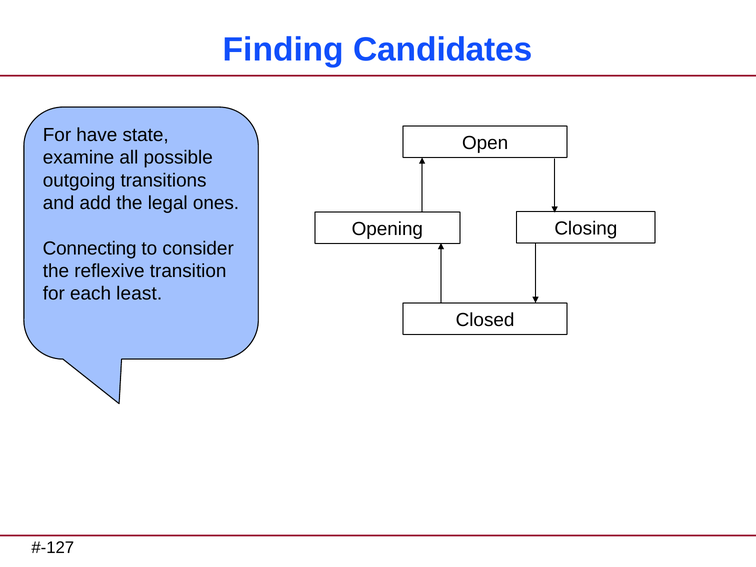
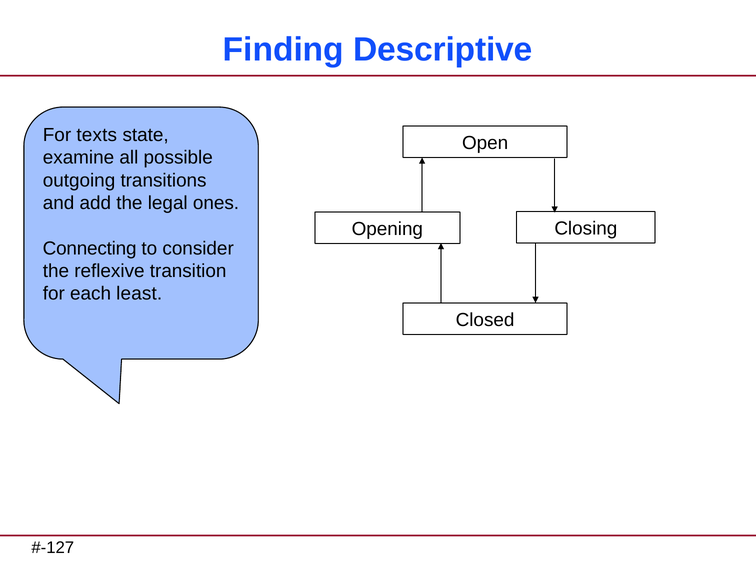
Candidates: Candidates -> Descriptive (443, 50)
have: have -> texts (97, 135)
